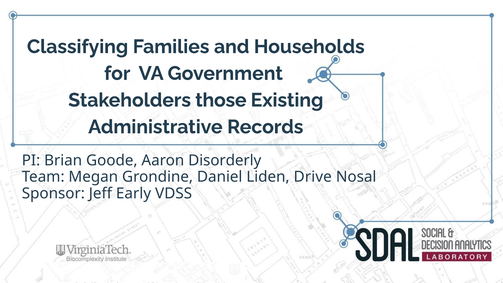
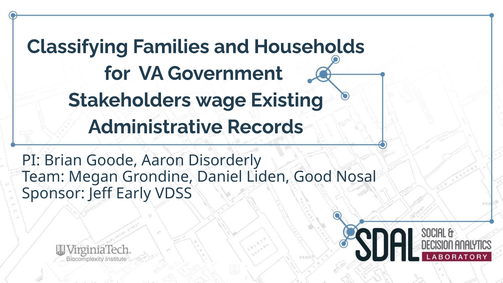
those: those -> wage (221, 100)
Drive: Drive -> Good (313, 177)
